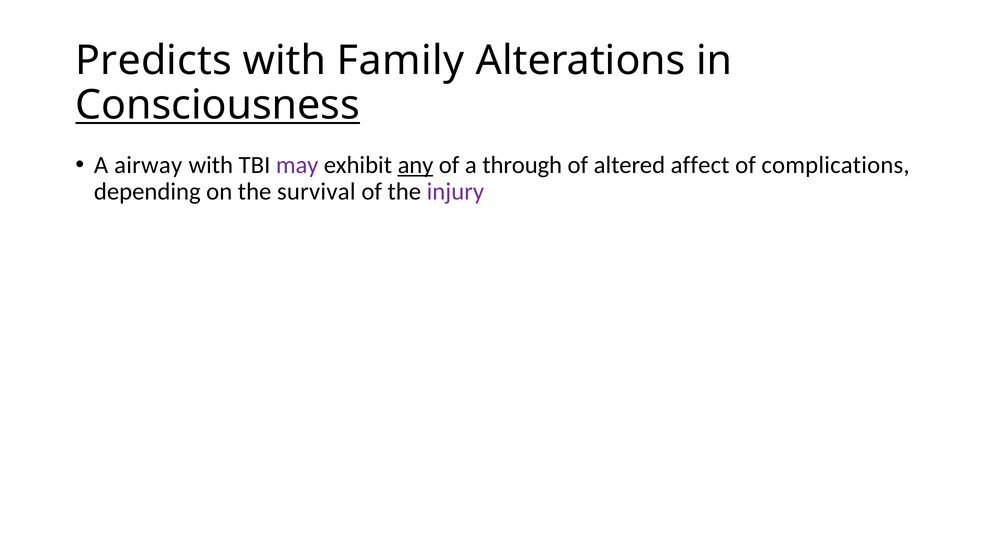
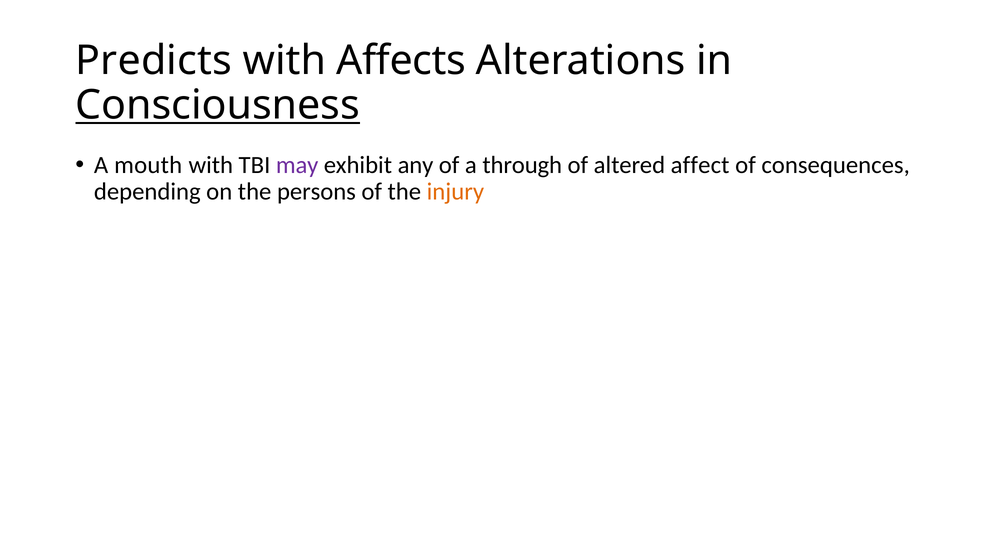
Family: Family -> Affects (401, 61)
airway: airway -> mouth (148, 165)
any underline: present -> none (415, 165)
complications: complications -> consequences (836, 165)
survival: survival -> persons (316, 192)
injury colour: purple -> orange (455, 192)
